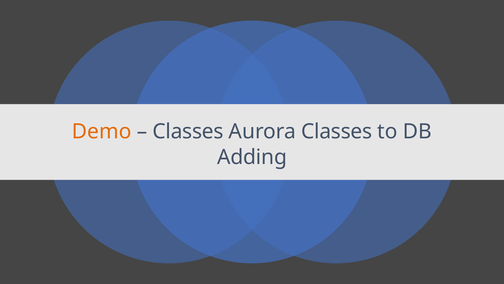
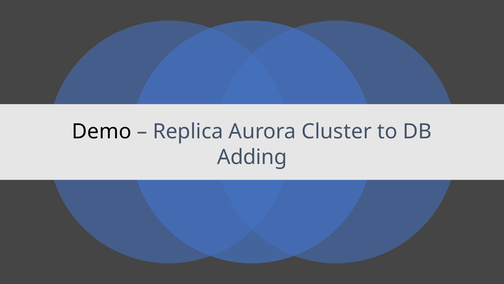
Demo colour: orange -> black (102, 131)
Classes: Classes -> Replica (188, 131)
Aurora Classes: Classes -> Cluster (337, 131)
